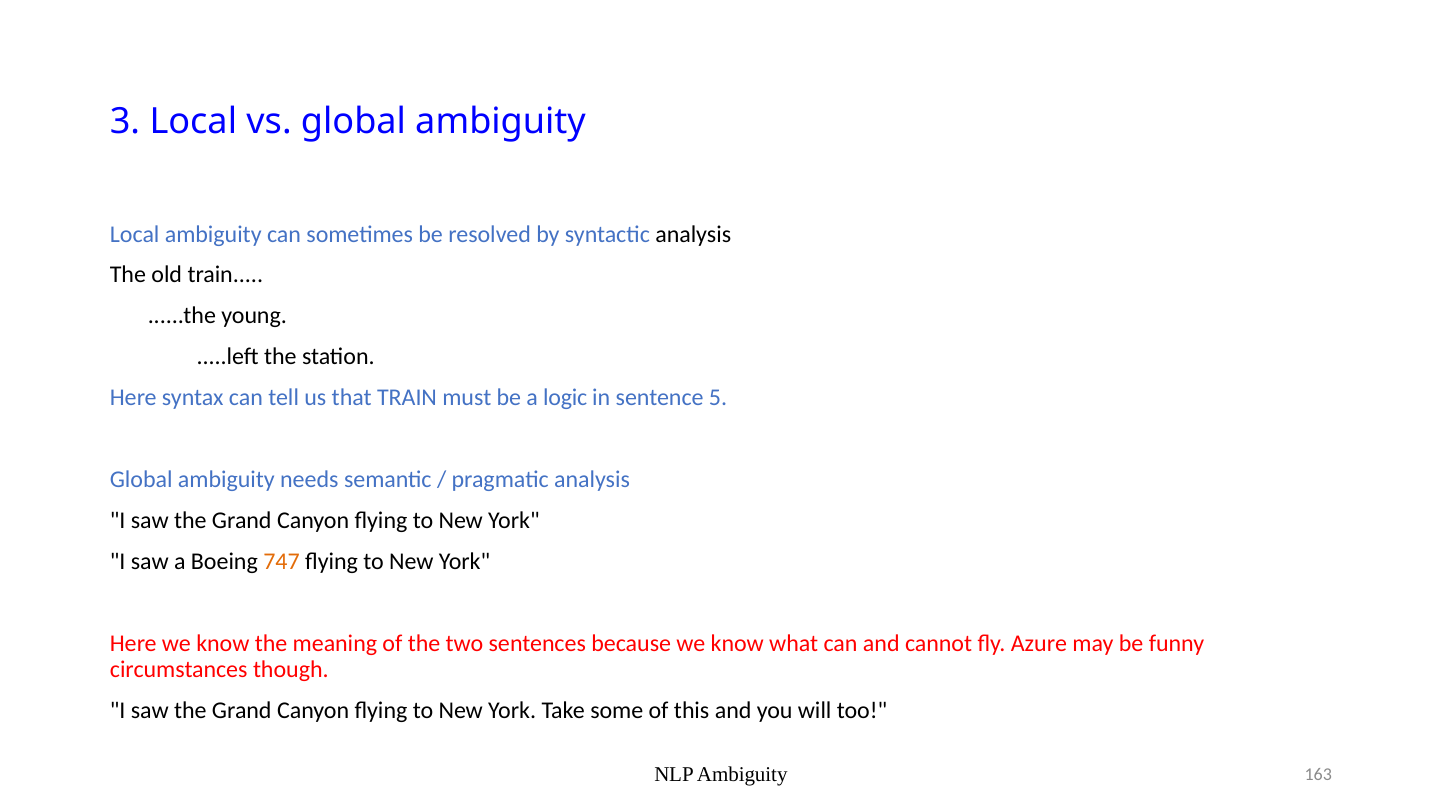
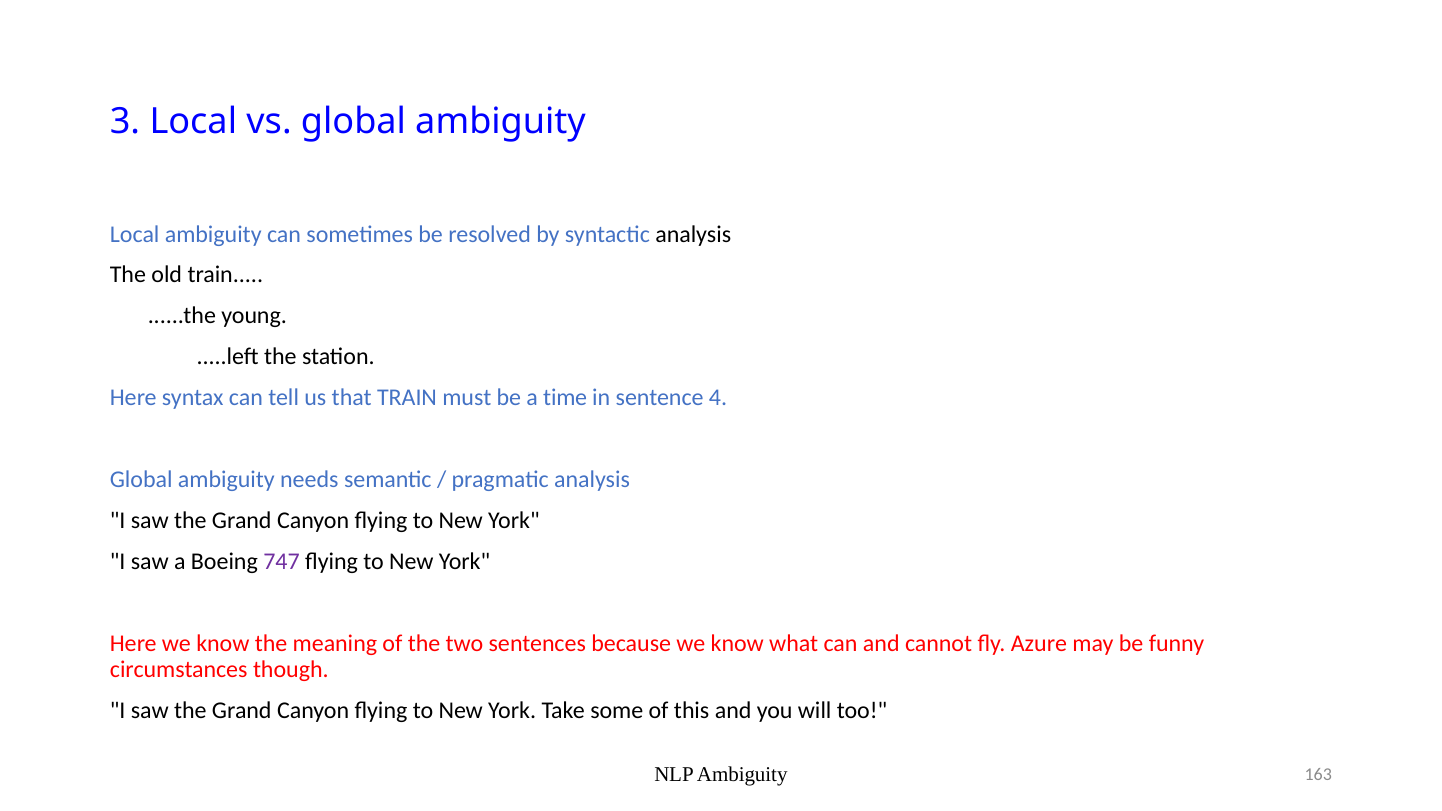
logic: logic -> time (565, 398)
5: 5 -> 4 (718, 398)
747 colour: orange -> purple (281, 562)
